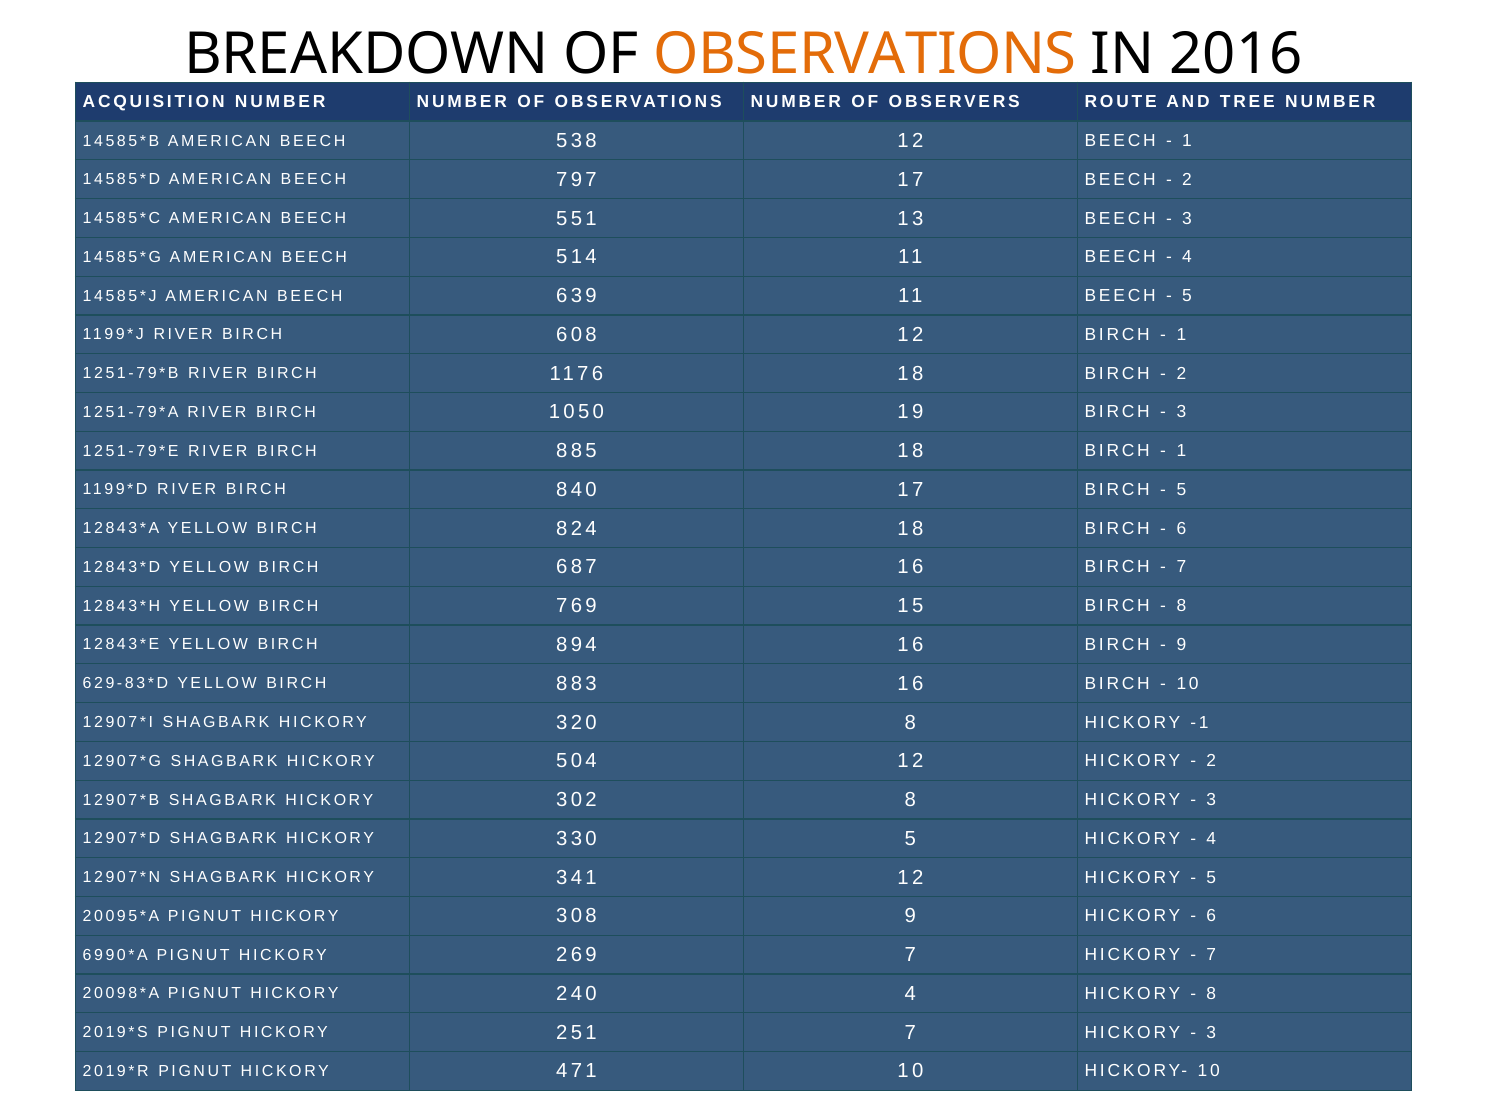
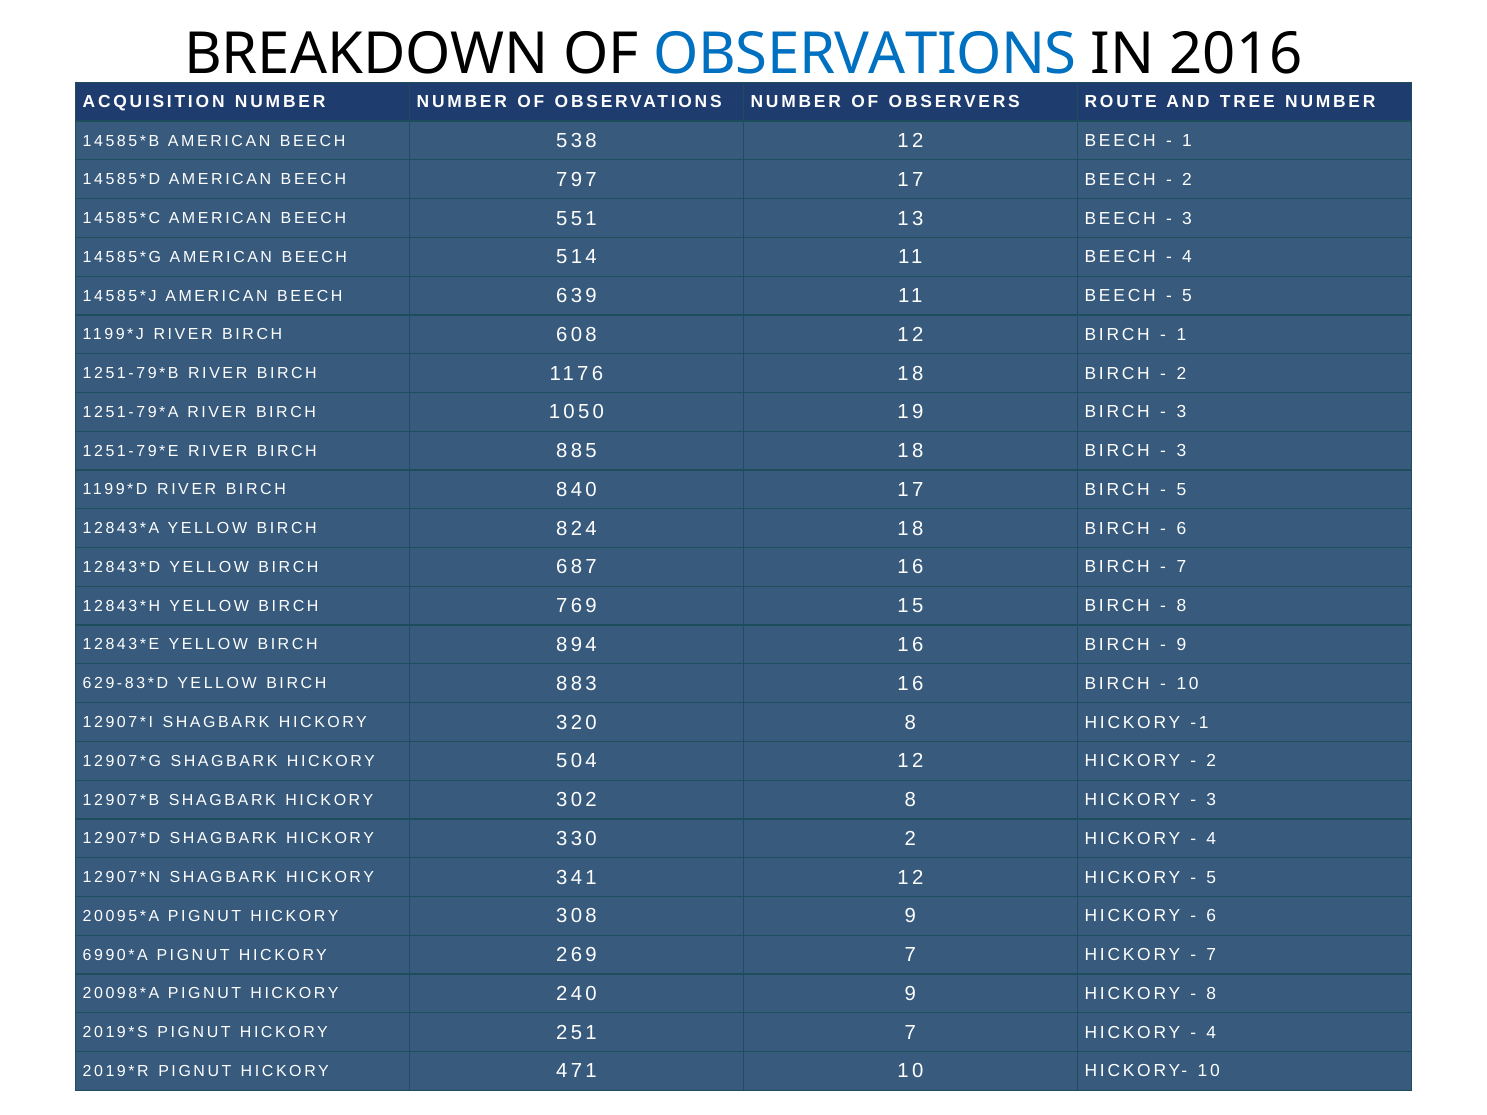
OBSERVATIONS colour: orange -> blue (865, 54)
1: 1 -> 3 (1181, 451)
330 5: 5 -> 2 (910, 839)
240 4: 4 -> 9 (910, 994)
3: 3 -> 4 (1211, 1033)
